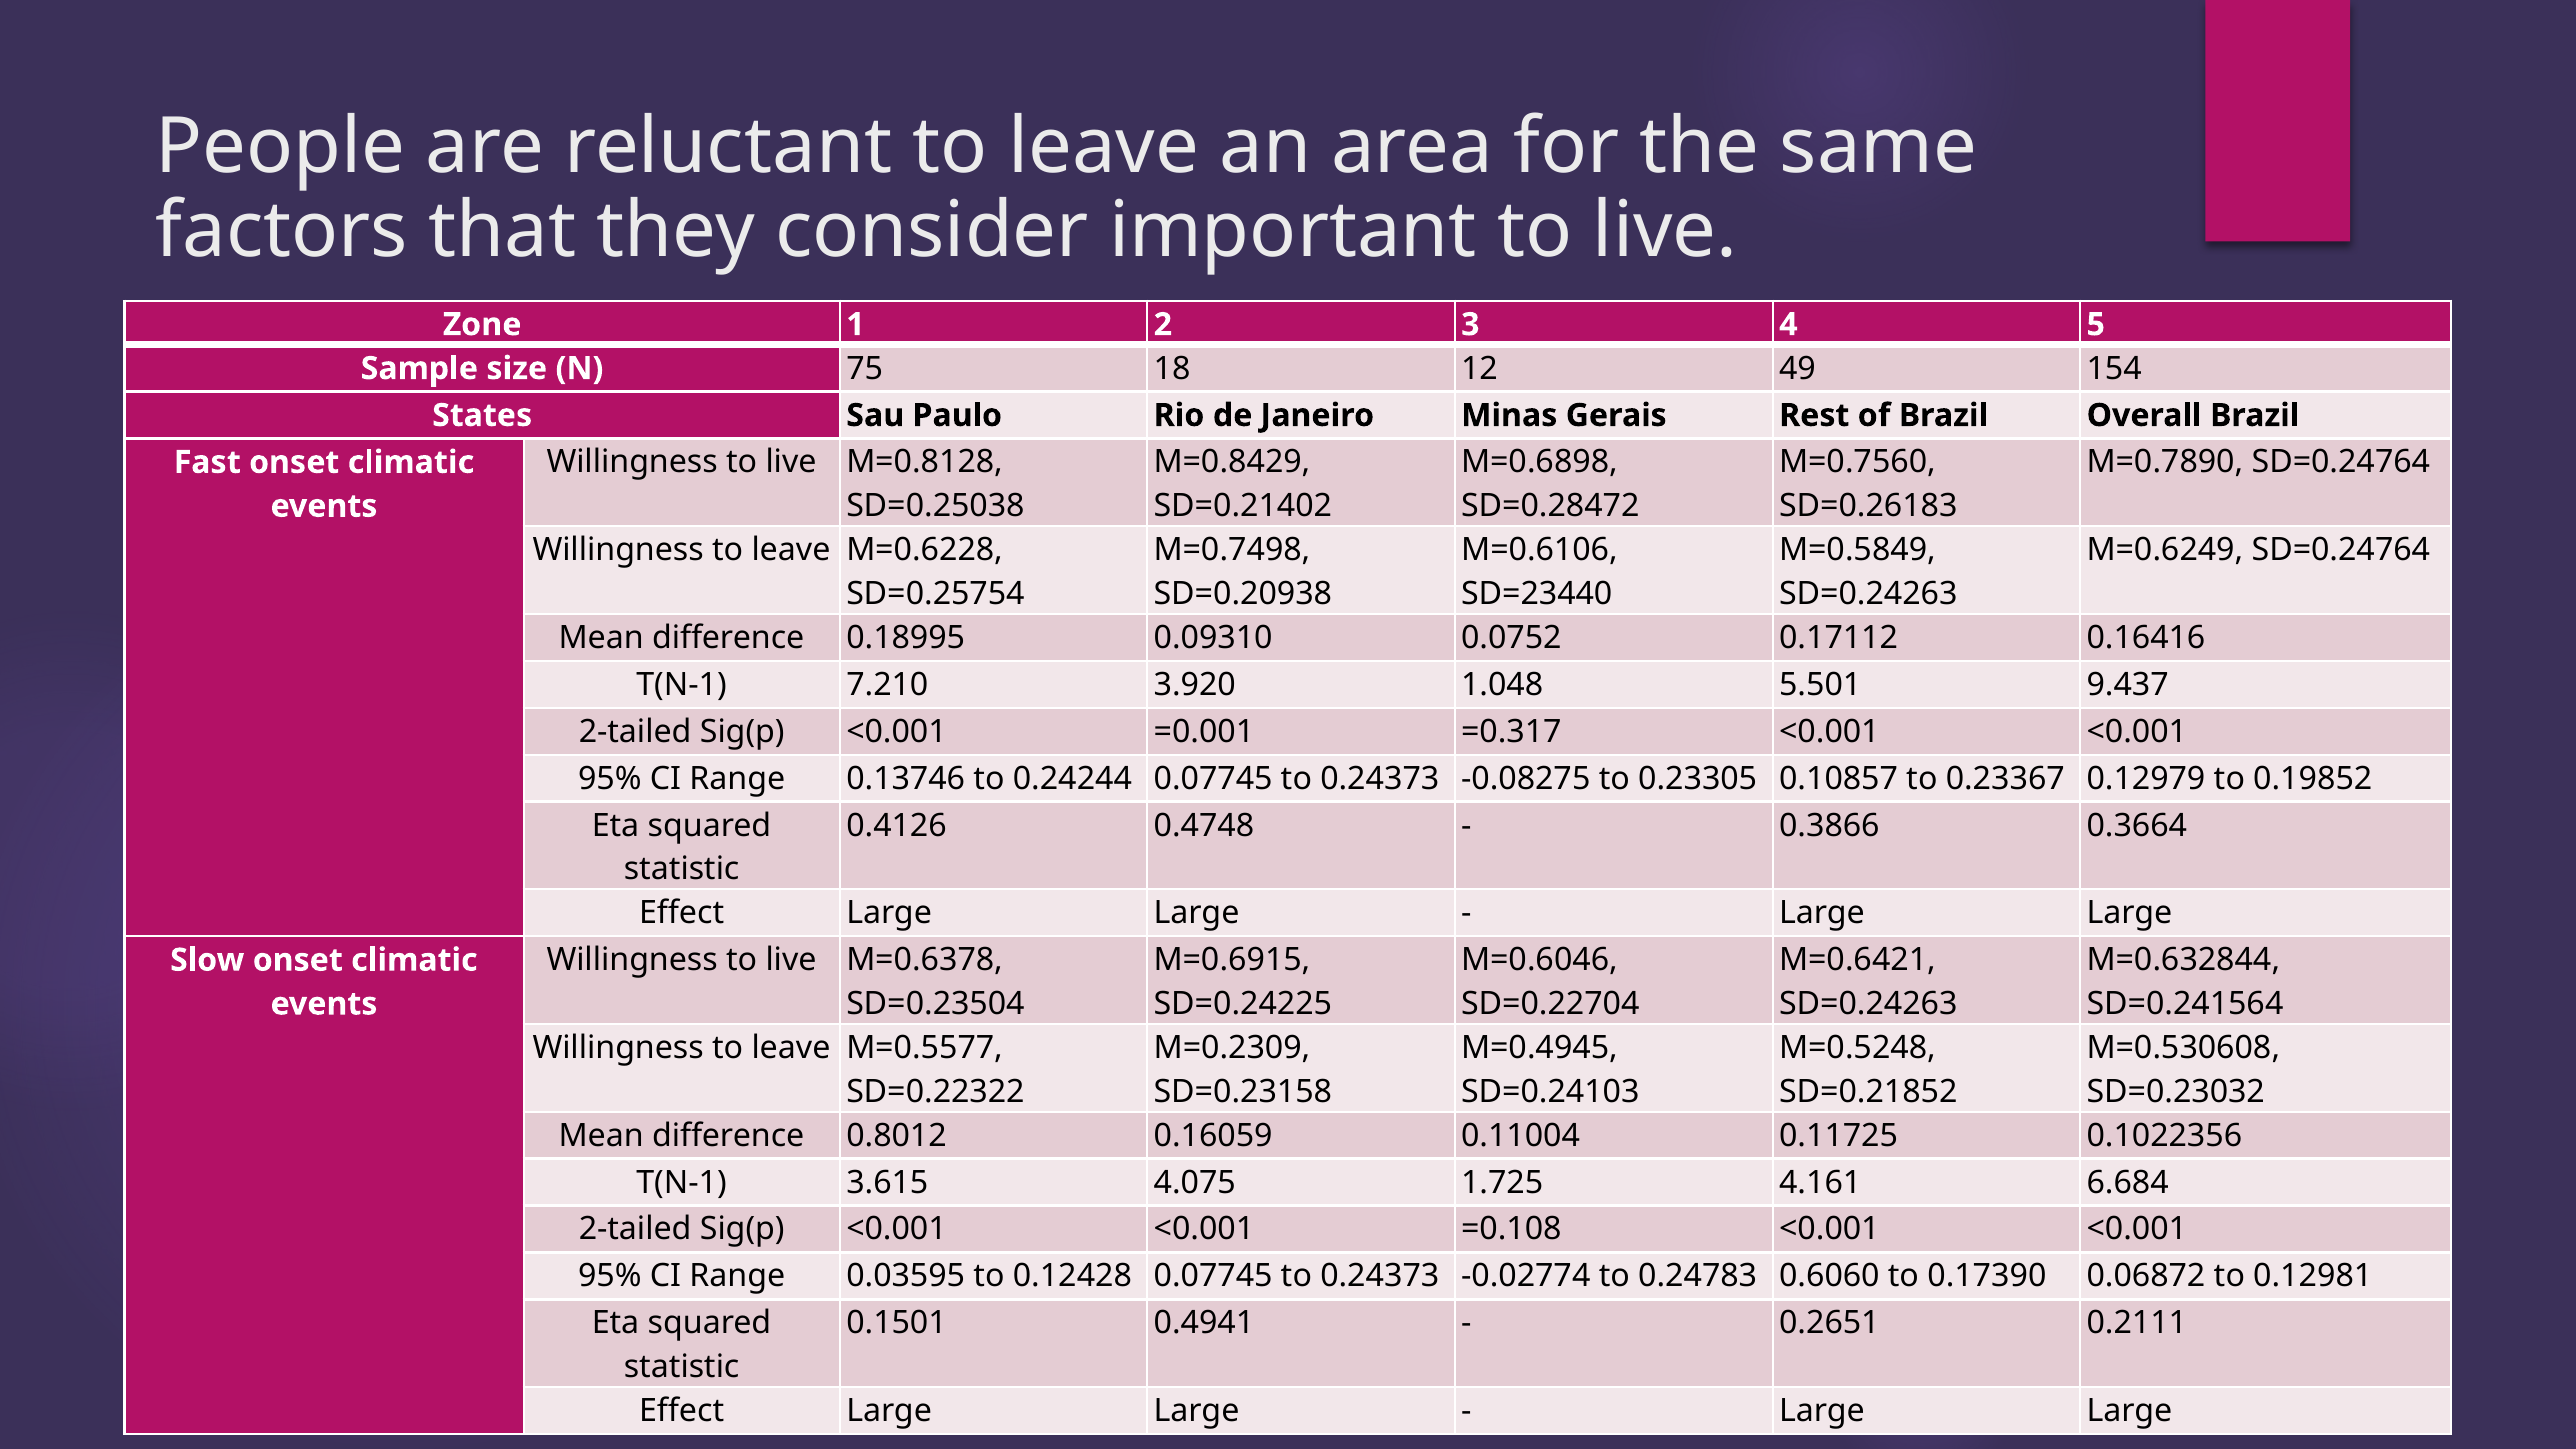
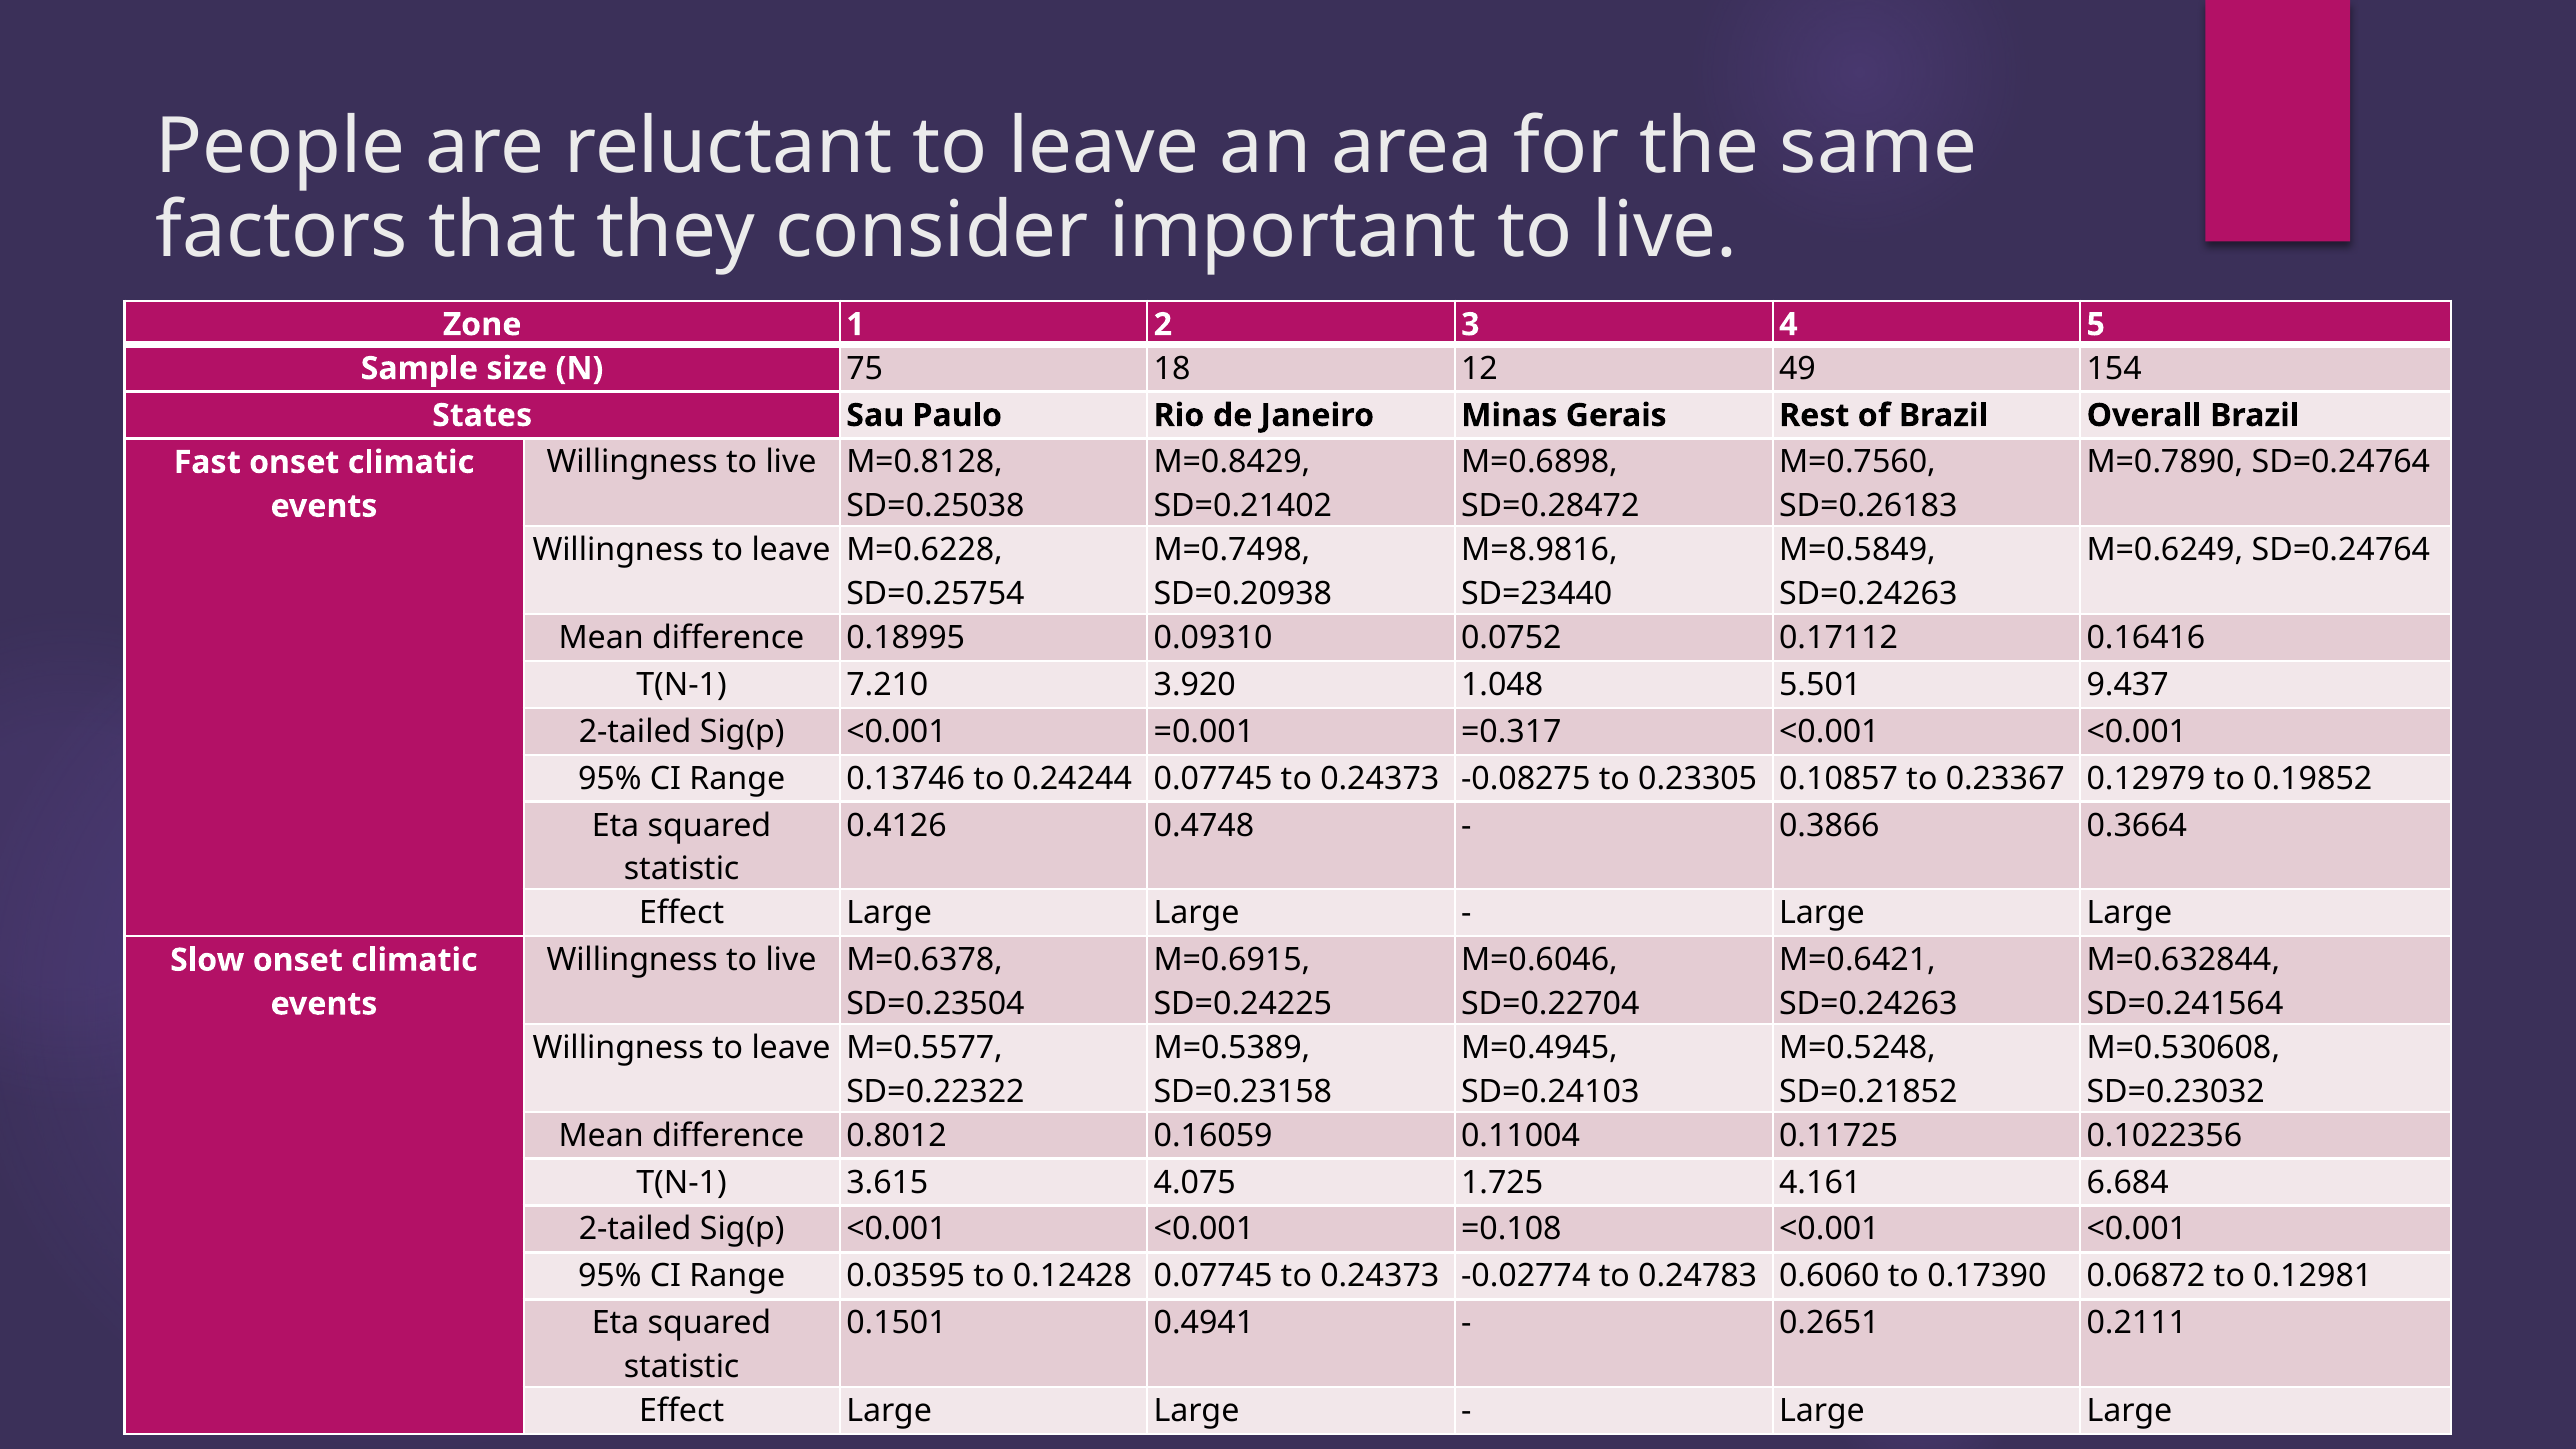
M=0.6106: M=0.6106 -> M=8.9816 (1539, 550)
M=0.2309: M=0.2309 -> M=0.5389 (1232, 1048)
